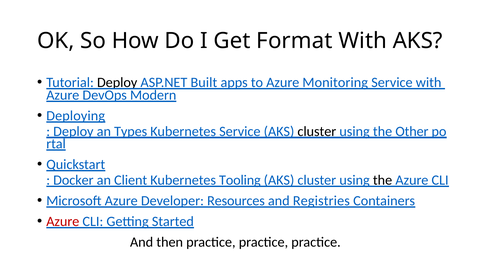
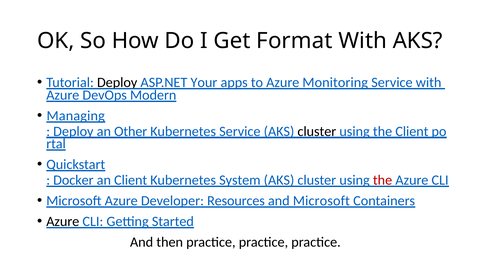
Built: Built -> Your (204, 83)
Deploying: Deploying -> Managing (76, 116)
Types: Types -> Other (131, 131)
the Other: Other -> Client (412, 131)
Tooling: Tooling -> System (240, 180)
the colour: black -> red (383, 180)
and Registries: Registries -> Microsoft (321, 201)
Azure colour: red -> black (63, 222)
